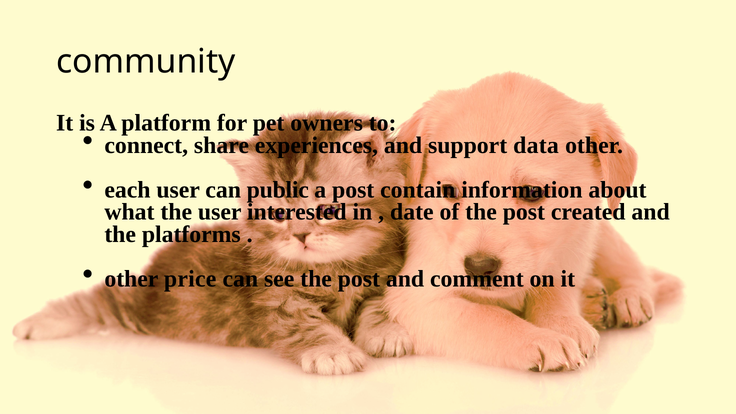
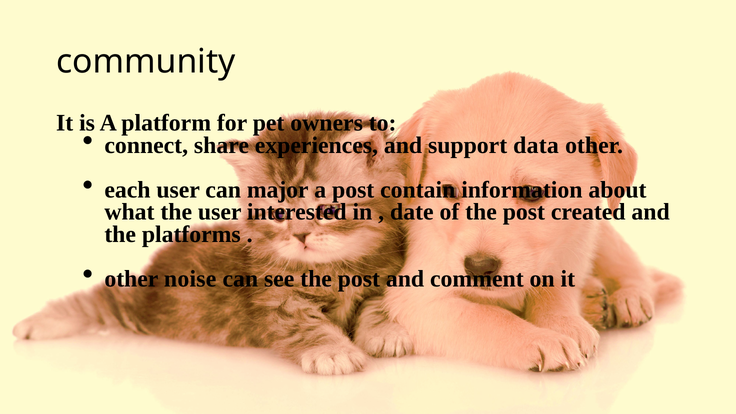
public: public -> major (278, 190)
price: price -> noise (190, 279)
